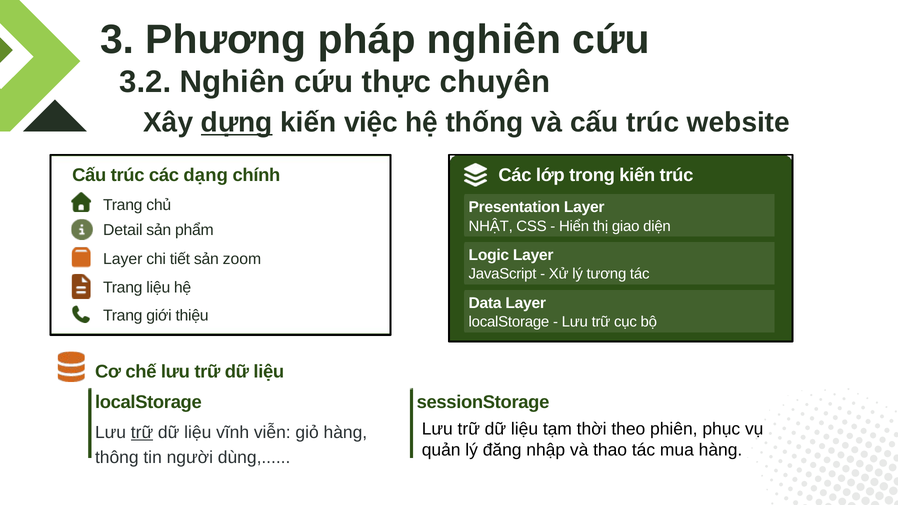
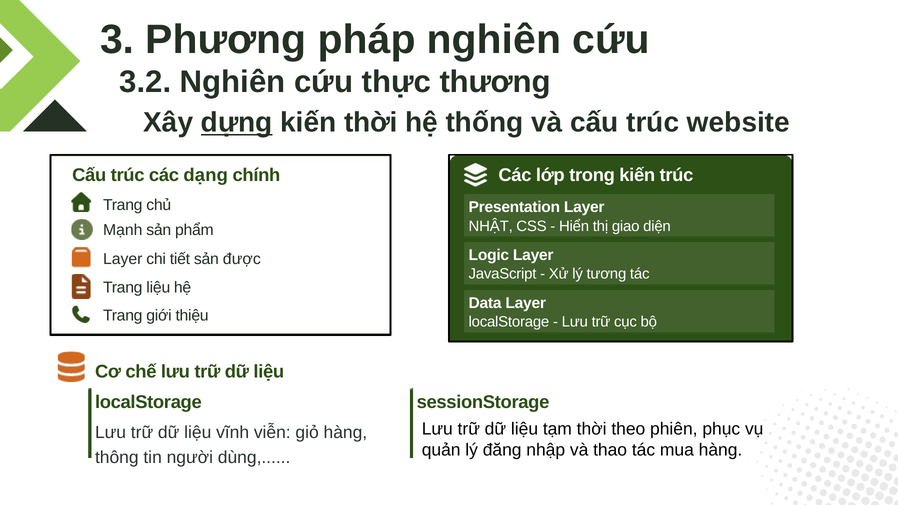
chuyên: chuyên -> thương (495, 82)
kiến việc: việc -> thời (371, 123)
Detail: Detail -> Mạnh (123, 230)
zoom: zoom -> được (242, 259)
trữ underline: present -> none (142, 432)
